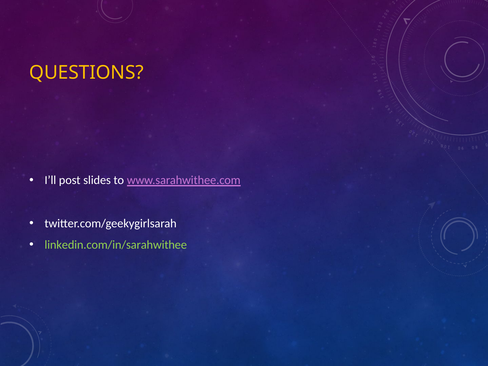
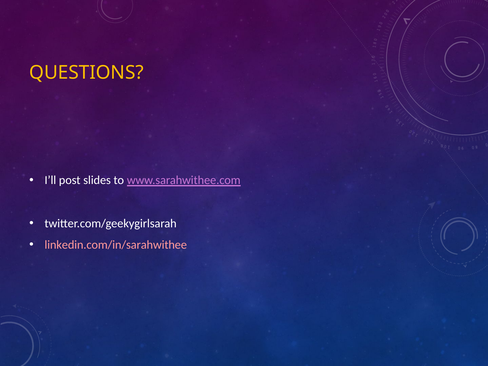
linkedin.com/in/sarahwithee colour: light green -> pink (116, 245)
